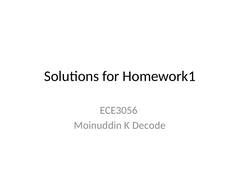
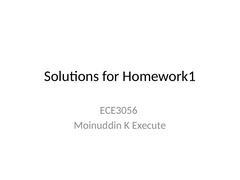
Decode: Decode -> Execute (149, 125)
